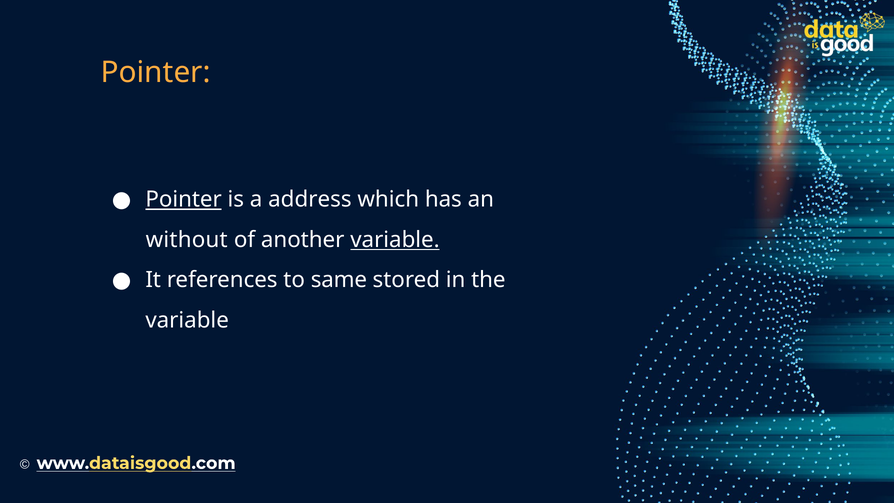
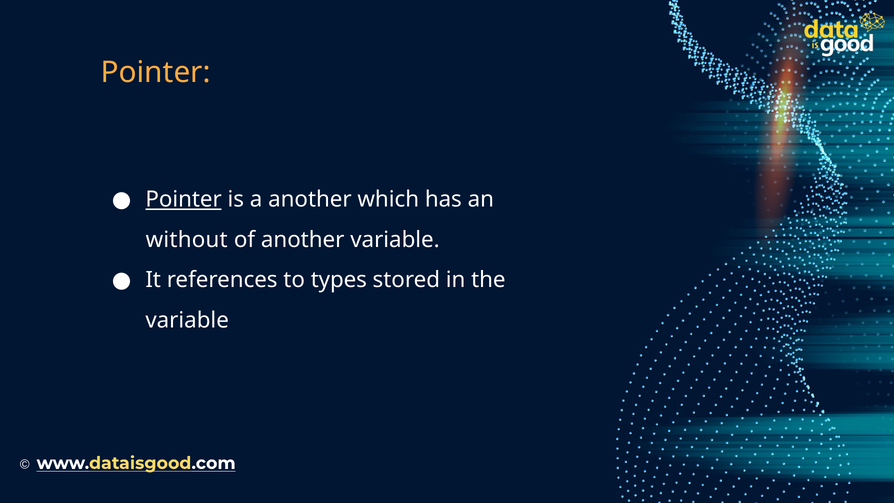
a address: address -> another (310, 200)
variable underline: present -> none (395, 240)
same: same -> types (339, 280)
